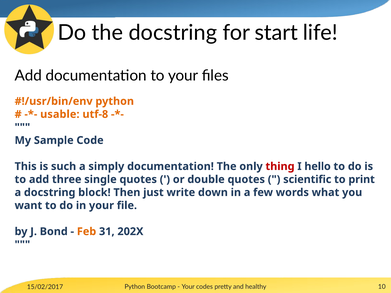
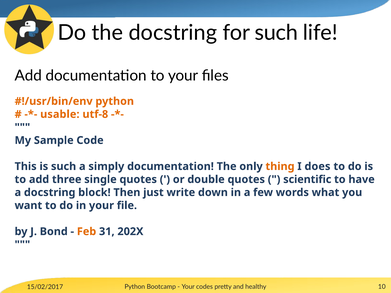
for start: start -> such (276, 33)
thing colour: red -> orange (280, 167)
hello: hello -> does (317, 167)
print: print -> have (362, 180)
